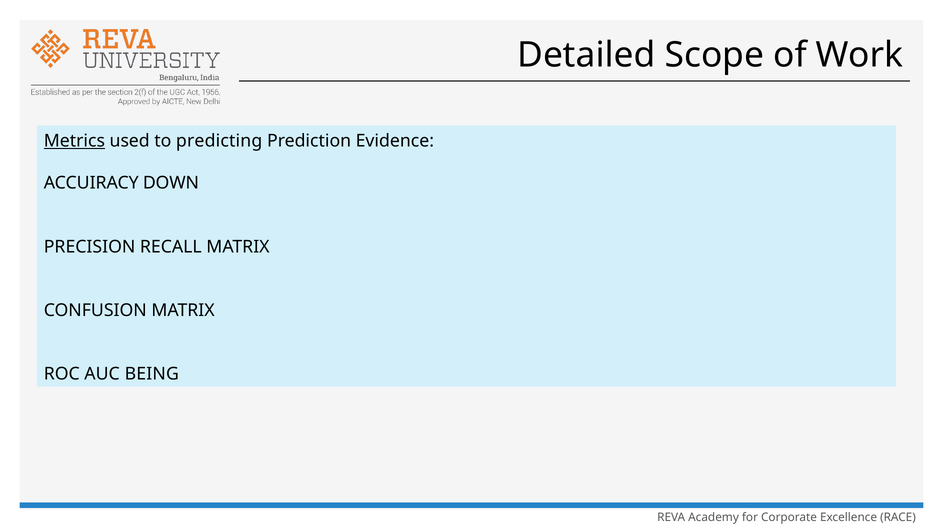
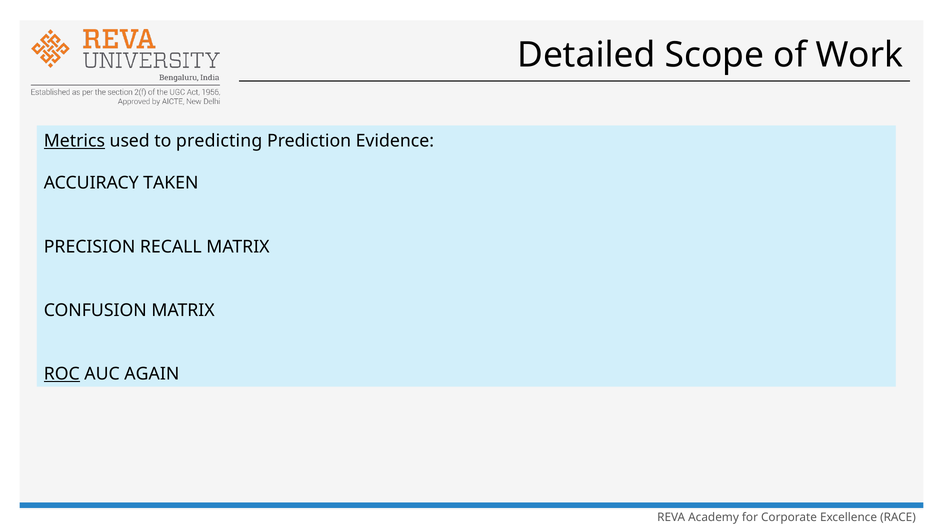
DOWN: DOWN -> TAKEN (171, 183)
ROC underline: none -> present (62, 374)
BEING: BEING -> AGAIN (152, 374)
